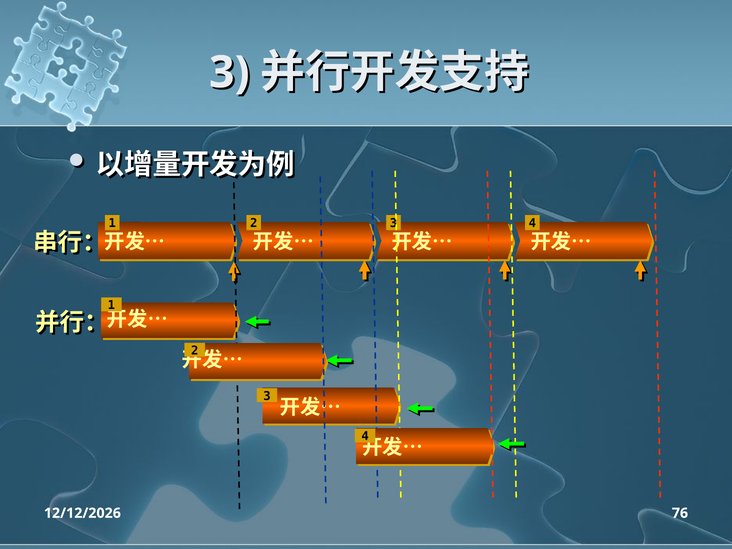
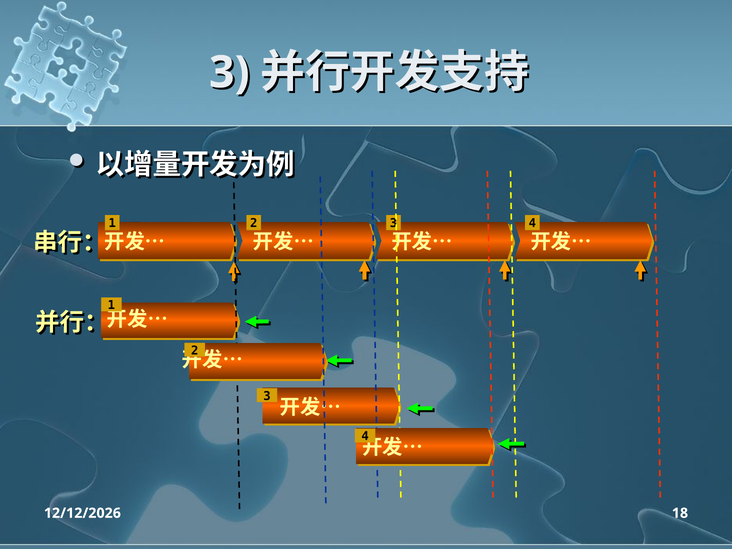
76: 76 -> 18 (680, 513)
